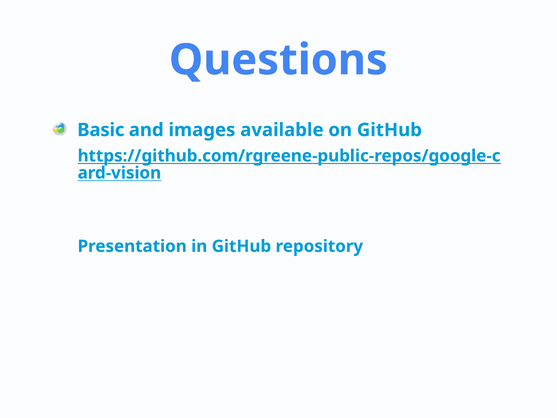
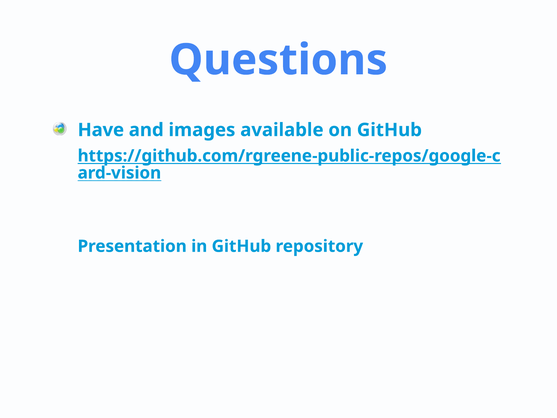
Basic: Basic -> Have (101, 130)
